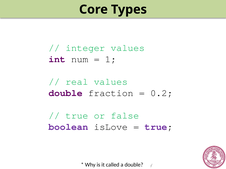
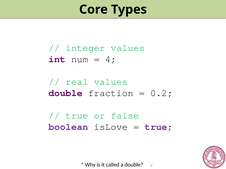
1: 1 -> 4 (111, 59)
